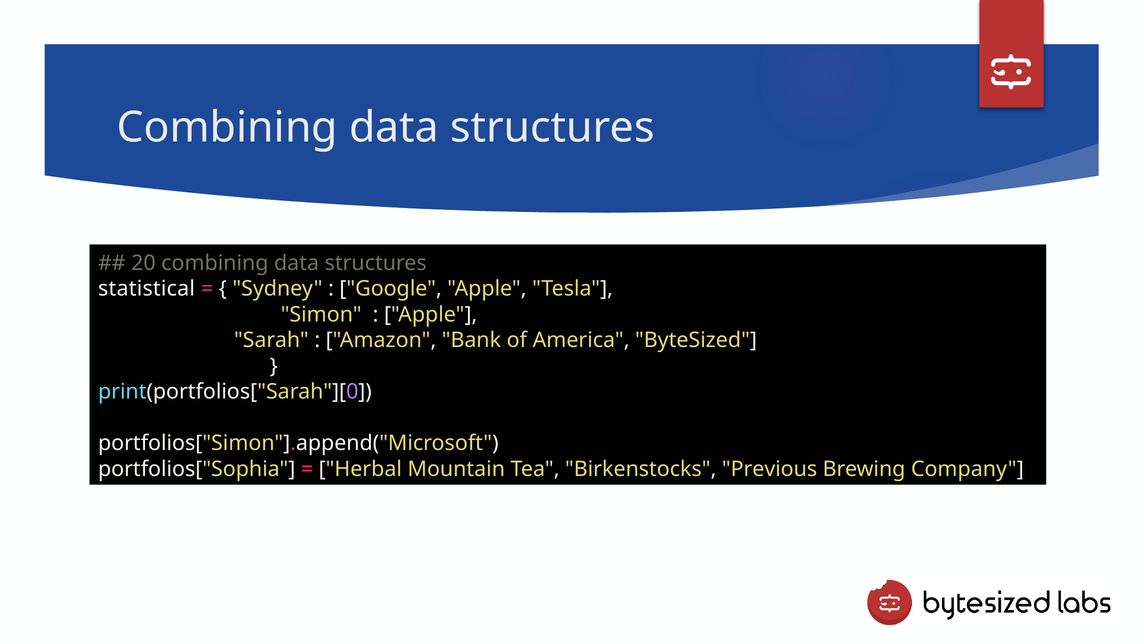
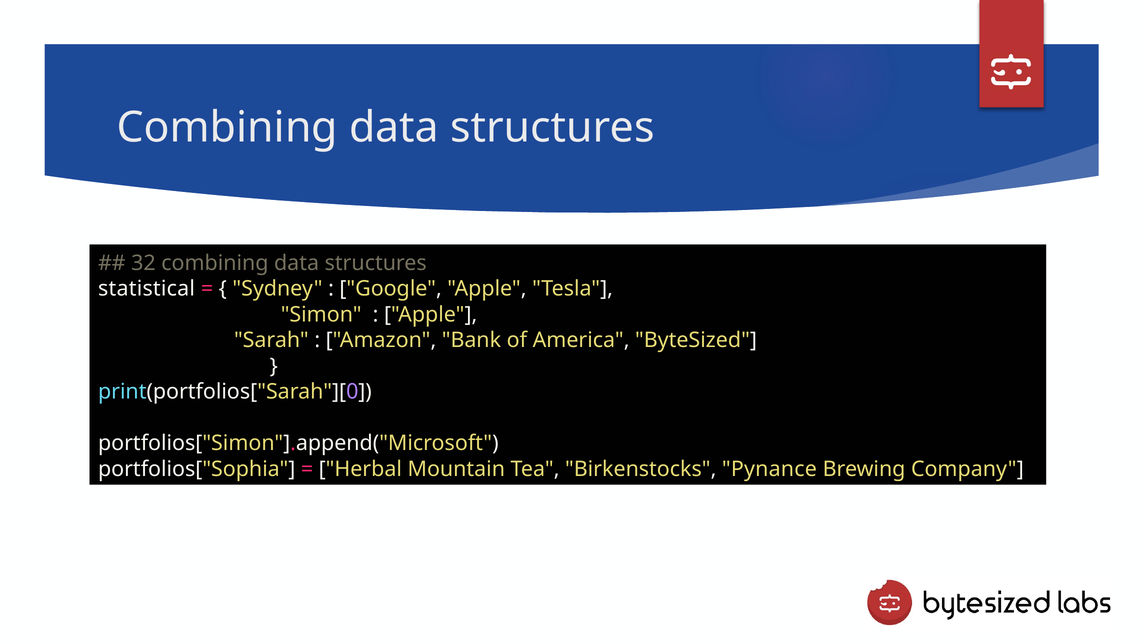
20: 20 -> 32 (143, 263)
Previous: Previous -> Pynance (769, 469)
